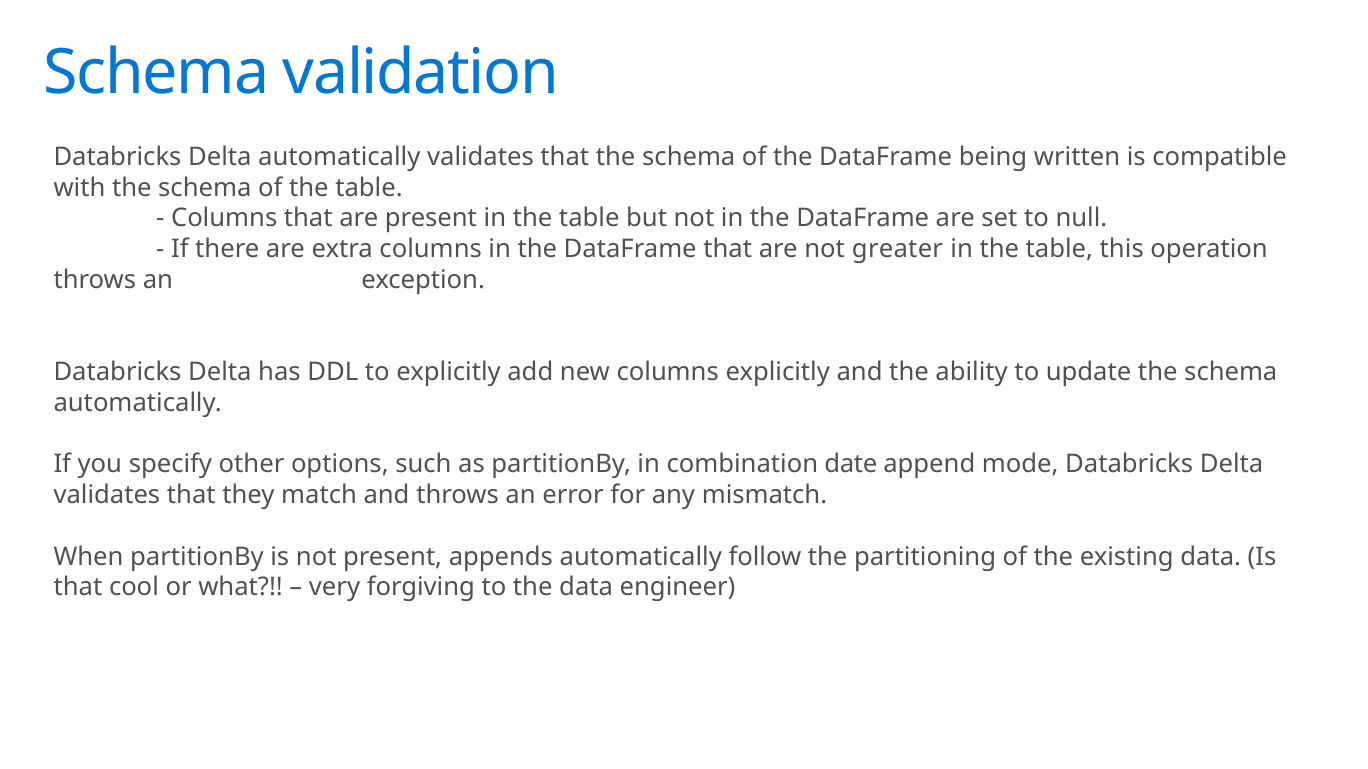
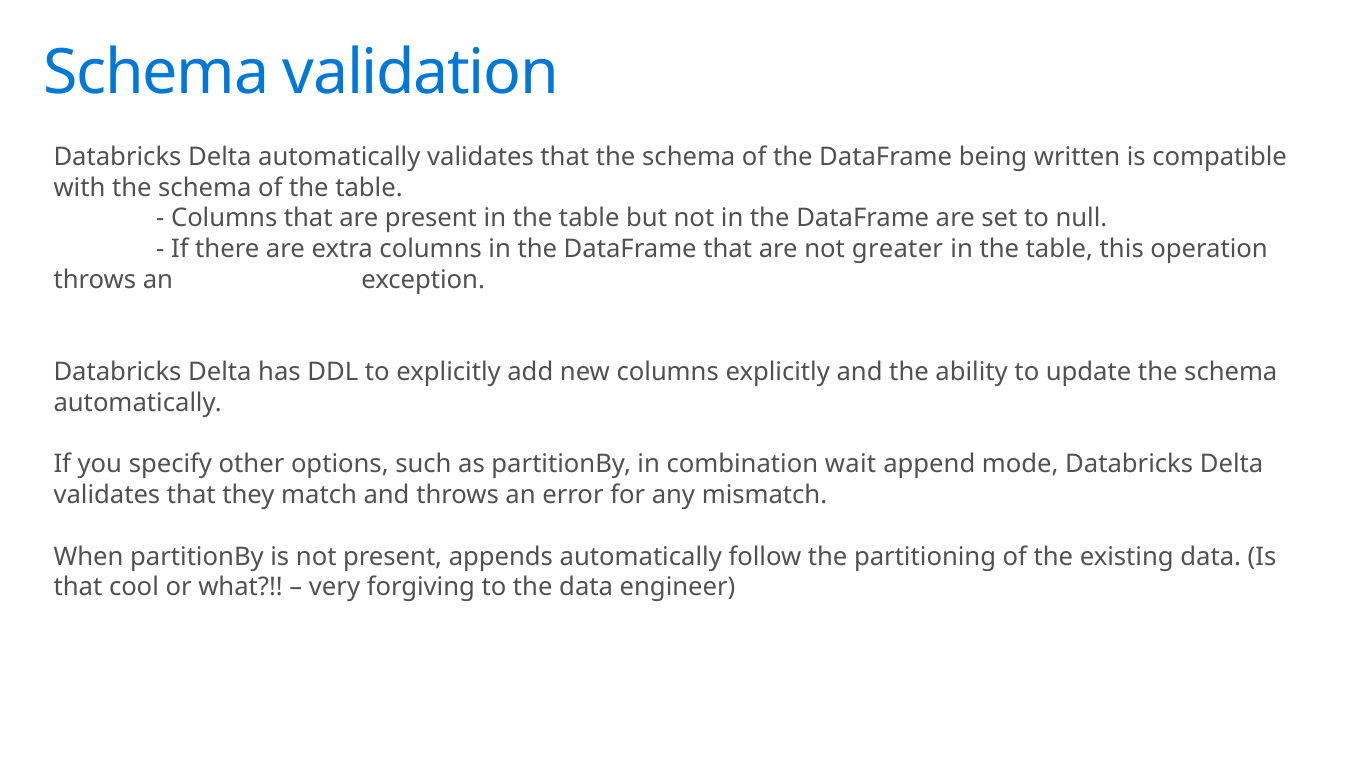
date: date -> wait (851, 465)
